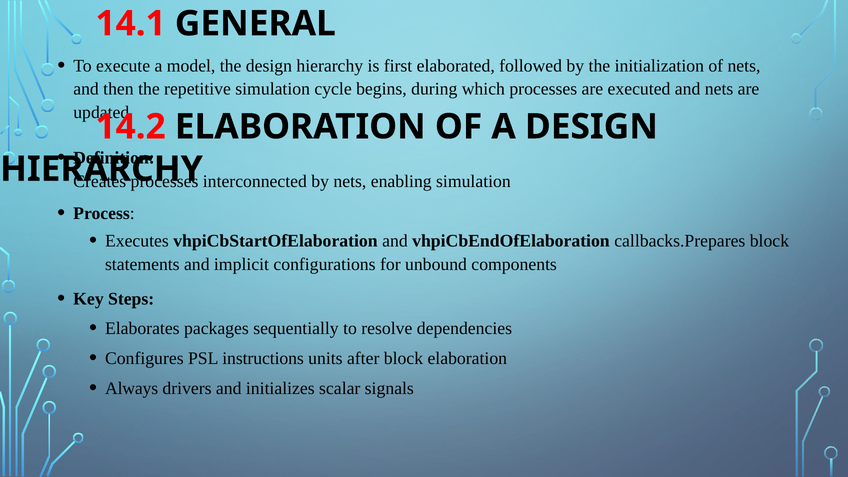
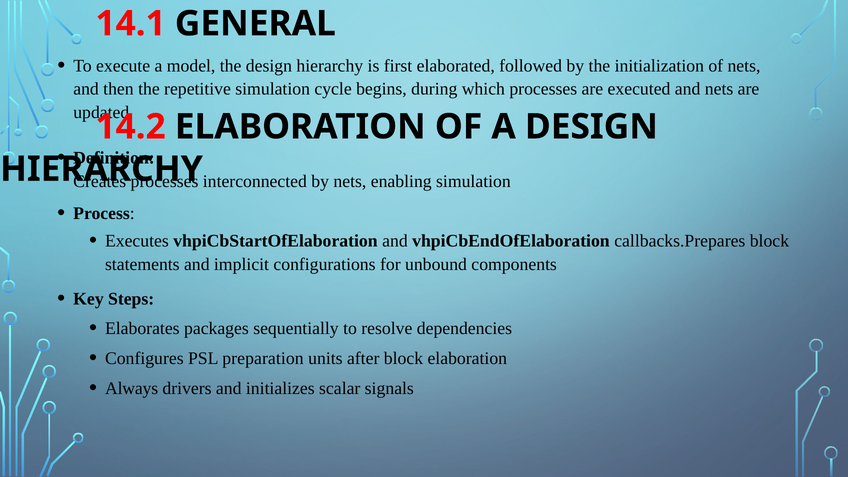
instructions: instructions -> preparation (263, 358)
